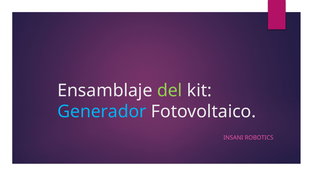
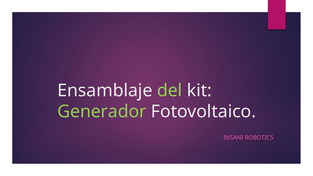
Generador colour: light blue -> light green (102, 112)
